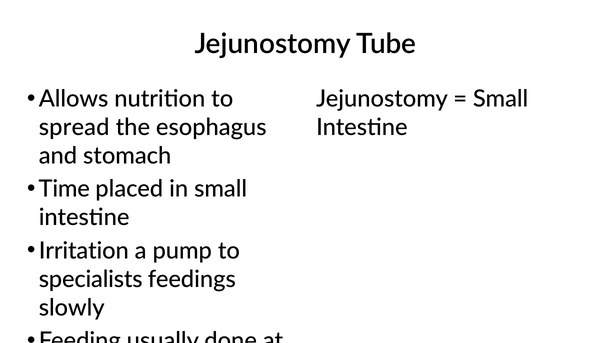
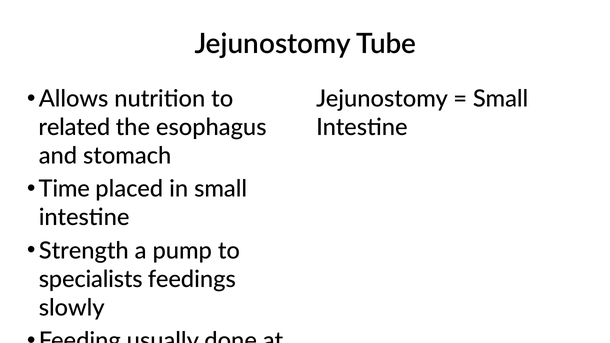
spread: spread -> related (74, 127)
Irritation: Irritation -> Strength (84, 251)
